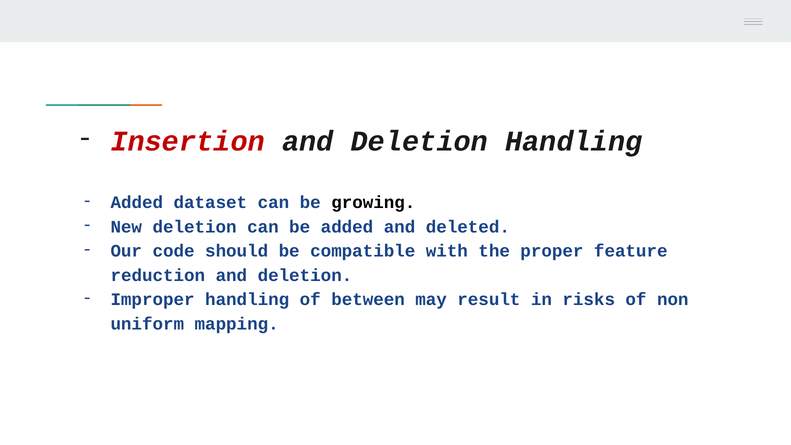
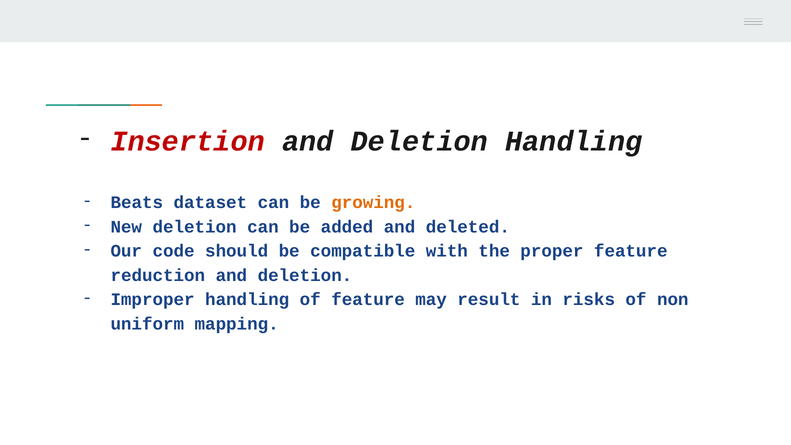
Added: Added -> Beats (137, 203)
growing colour: black -> orange (373, 203)
of between: between -> feature (368, 300)
